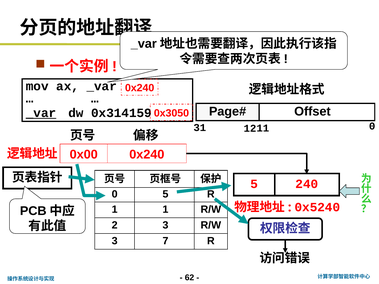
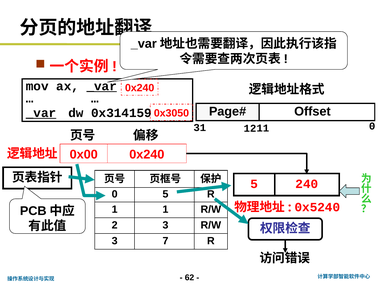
_var underline: none -> present (102, 86)
